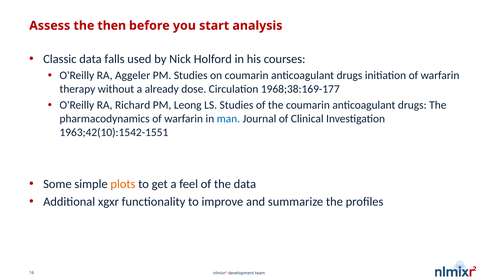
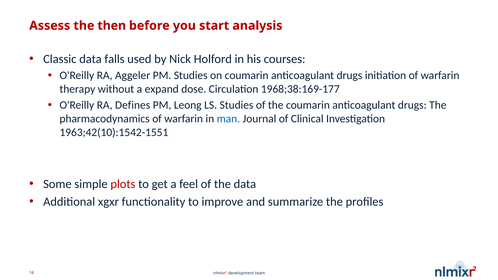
already: already -> expand (162, 89)
Richard: Richard -> Defines (133, 105)
plots colour: orange -> red (123, 184)
